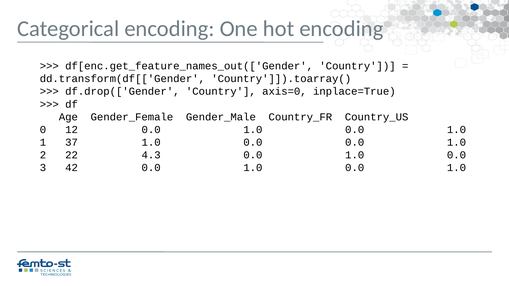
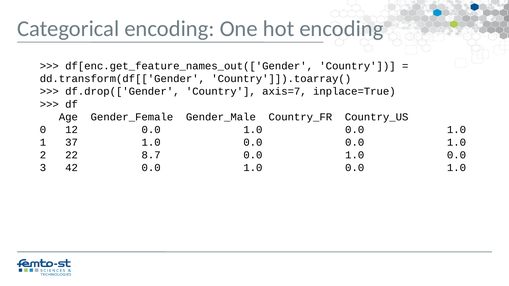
axis=0: axis=0 -> axis=7 (284, 92)
4.3: 4.3 -> 8.7 (151, 155)
